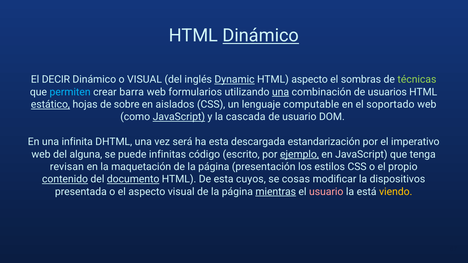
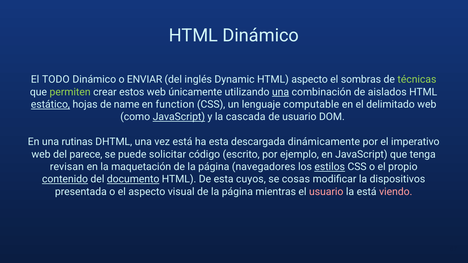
Dinámico underline: present -> none (261, 36)
DECIR: DECIR -> TODO (56, 80)
o VISUAL: VISUAL -> ENVIAR (145, 80)
Dynamic underline: present -> none (235, 80)
permiten colour: light blue -> light green (70, 92)
barra: barra -> estos (132, 92)
formularios: formularios -> únicamente (195, 92)
usuarios: usuarios -> aislados (387, 92)
sobre: sobre -> name (127, 105)
aislados: aislados -> function (175, 105)
soportado: soportado -> delimitado (390, 105)
infinita: infinita -> rutinas (77, 142)
vez será: será -> está (182, 142)
estandarización: estandarización -> dinámicamente (324, 142)
alguna: alguna -> parece (86, 154)
infinitas: infinitas -> solicitar (168, 154)
ejemplo underline: present -> none (299, 154)
presentación: presentación -> navegadores (264, 167)
estilos underline: none -> present (330, 167)
mientras underline: present -> none (276, 192)
viendo colour: yellow -> pink (396, 192)
